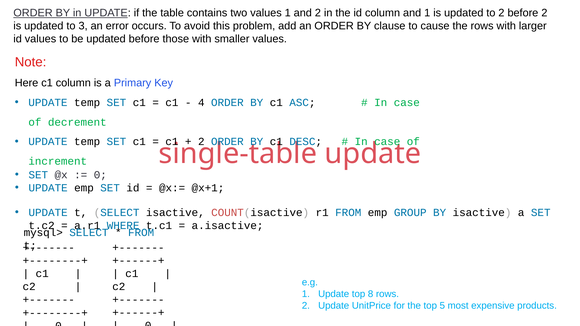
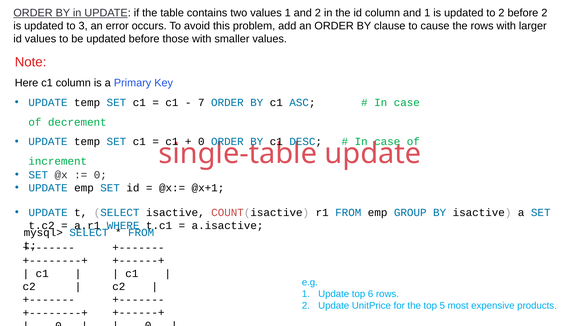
4: 4 -> 7 (201, 103)
2: 2 -> 0 (201, 142)
top 8: 8 -> 6 (371, 294)
